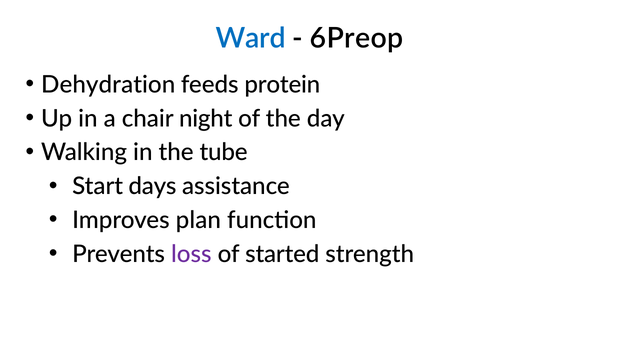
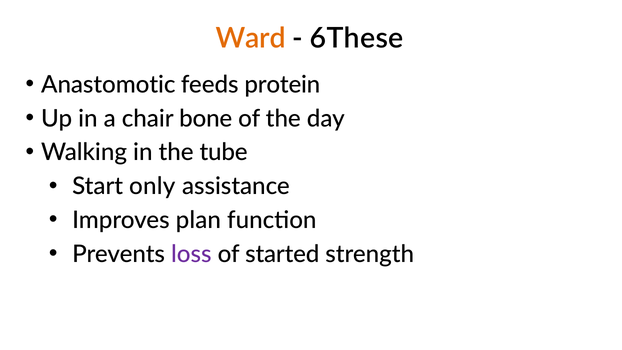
Ward colour: blue -> orange (251, 39)
6Preop: 6Preop -> 6These (357, 39)
Dehydration: Dehydration -> Anastomotic (108, 85)
night: night -> bone (206, 119)
days: days -> only (152, 186)
